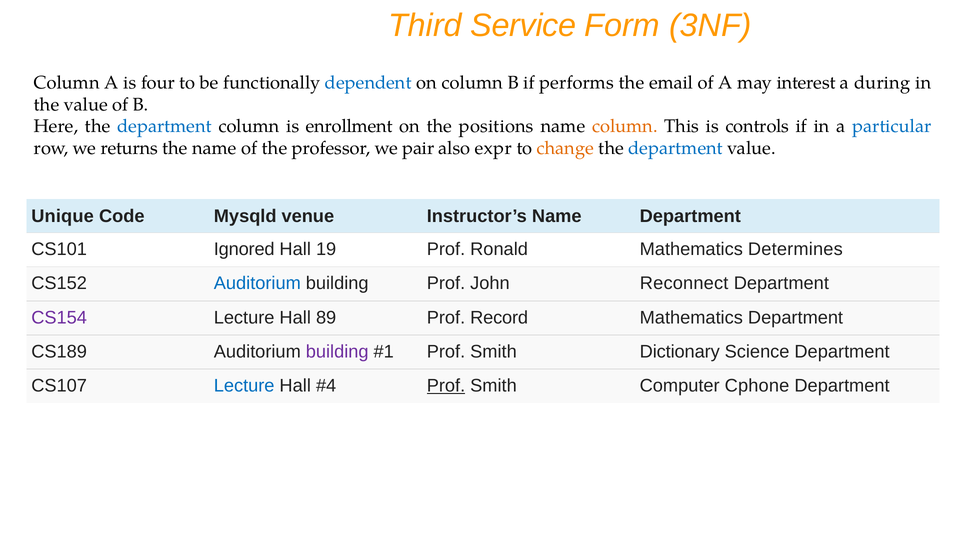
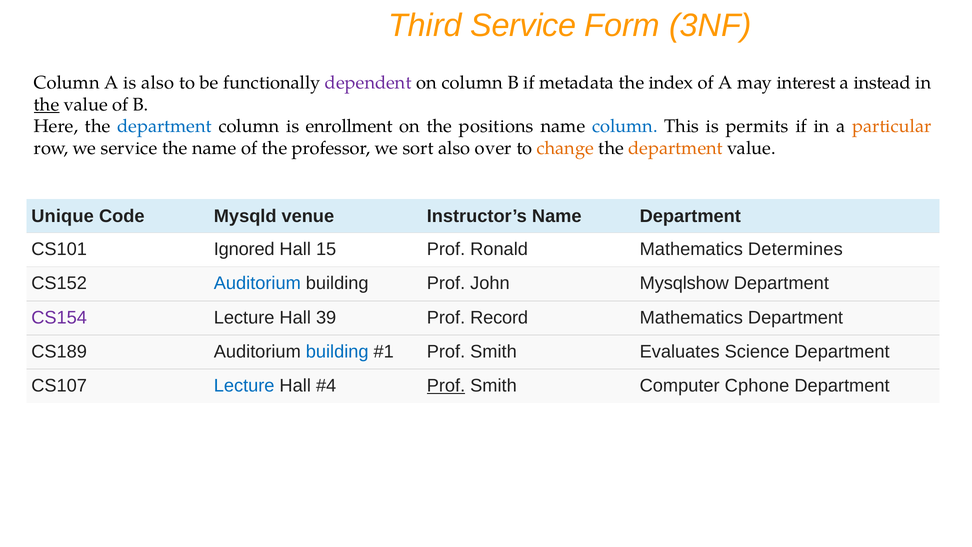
is four: four -> also (158, 83)
dependent colour: blue -> purple (368, 83)
performs: performs -> metadata (577, 83)
email: email -> index (671, 83)
during: during -> instead (882, 83)
the underline: none -> present (47, 104)
column colour: orange -> blue (625, 126)
controls: controls -> permits (757, 126)
particular colour: blue -> orange (892, 126)
we returns: returns -> service (129, 148)
pair: pair -> sort (418, 148)
expr: expr -> over (493, 148)
department colour: blue -> orange (676, 148)
19: 19 -> 15 (326, 249)
Reconnect: Reconnect -> Mysqlshow (684, 283)
89: 89 -> 39 (326, 317)
building colour: purple -> blue (337, 351)
Dictionary: Dictionary -> Evaluates (680, 351)
